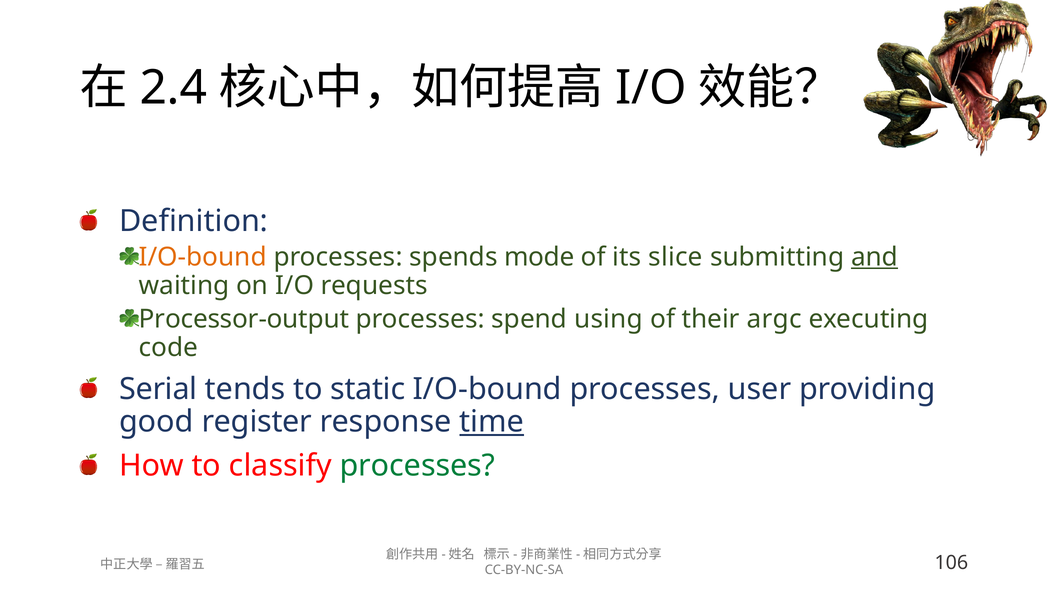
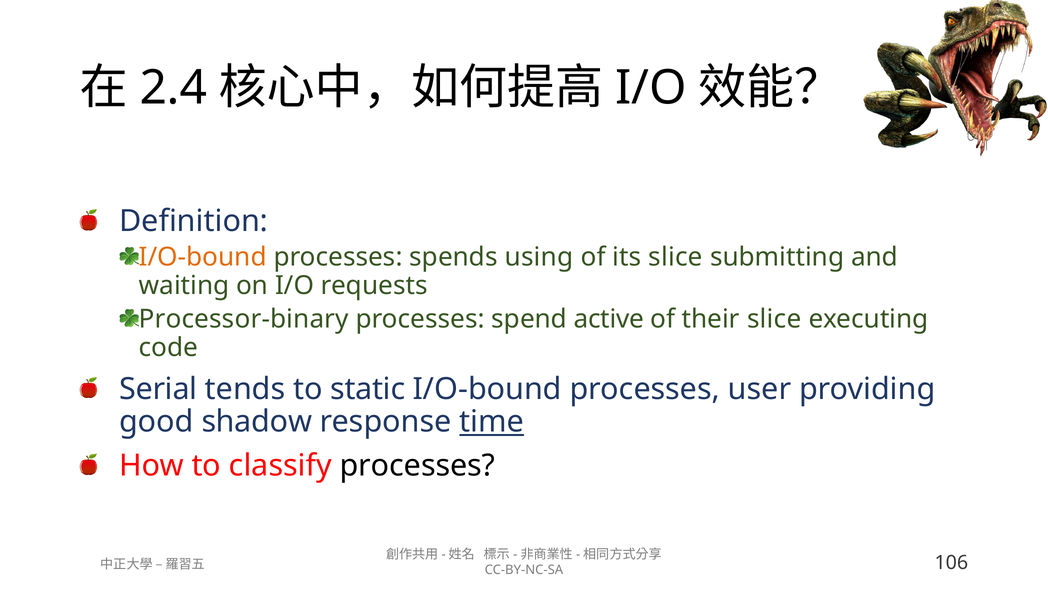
mode: mode -> using (539, 257)
and underline: present -> none (875, 257)
Processor-output: Processor-output -> Processor-binary (244, 319)
using: using -> active (609, 319)
their argc: argc -> slice (774, 319)
register: register -> shadow (257, 422)
processes colour: green -> black (417, 466)
